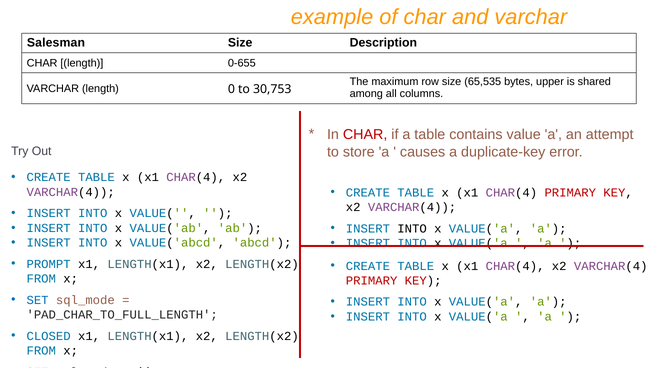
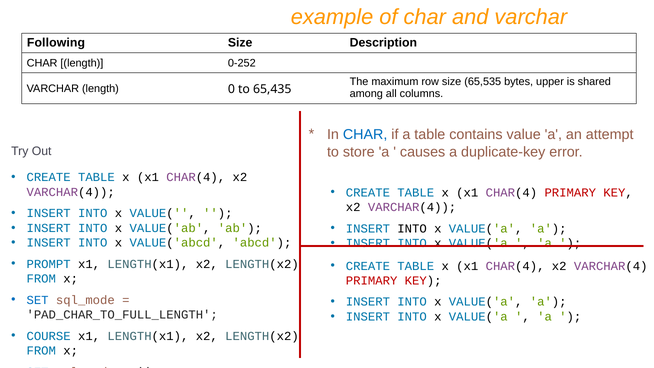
Salesman: Salesman -> Following (56, 43)
0-655: 0-655 -> 0-252 (242, 63)
30,753: 30,753 -> 65,435 (272, 89)
CHAR colour: red -> blue (365, 135)
CLOSED: CLOSED -> COURSE (49, 336)
